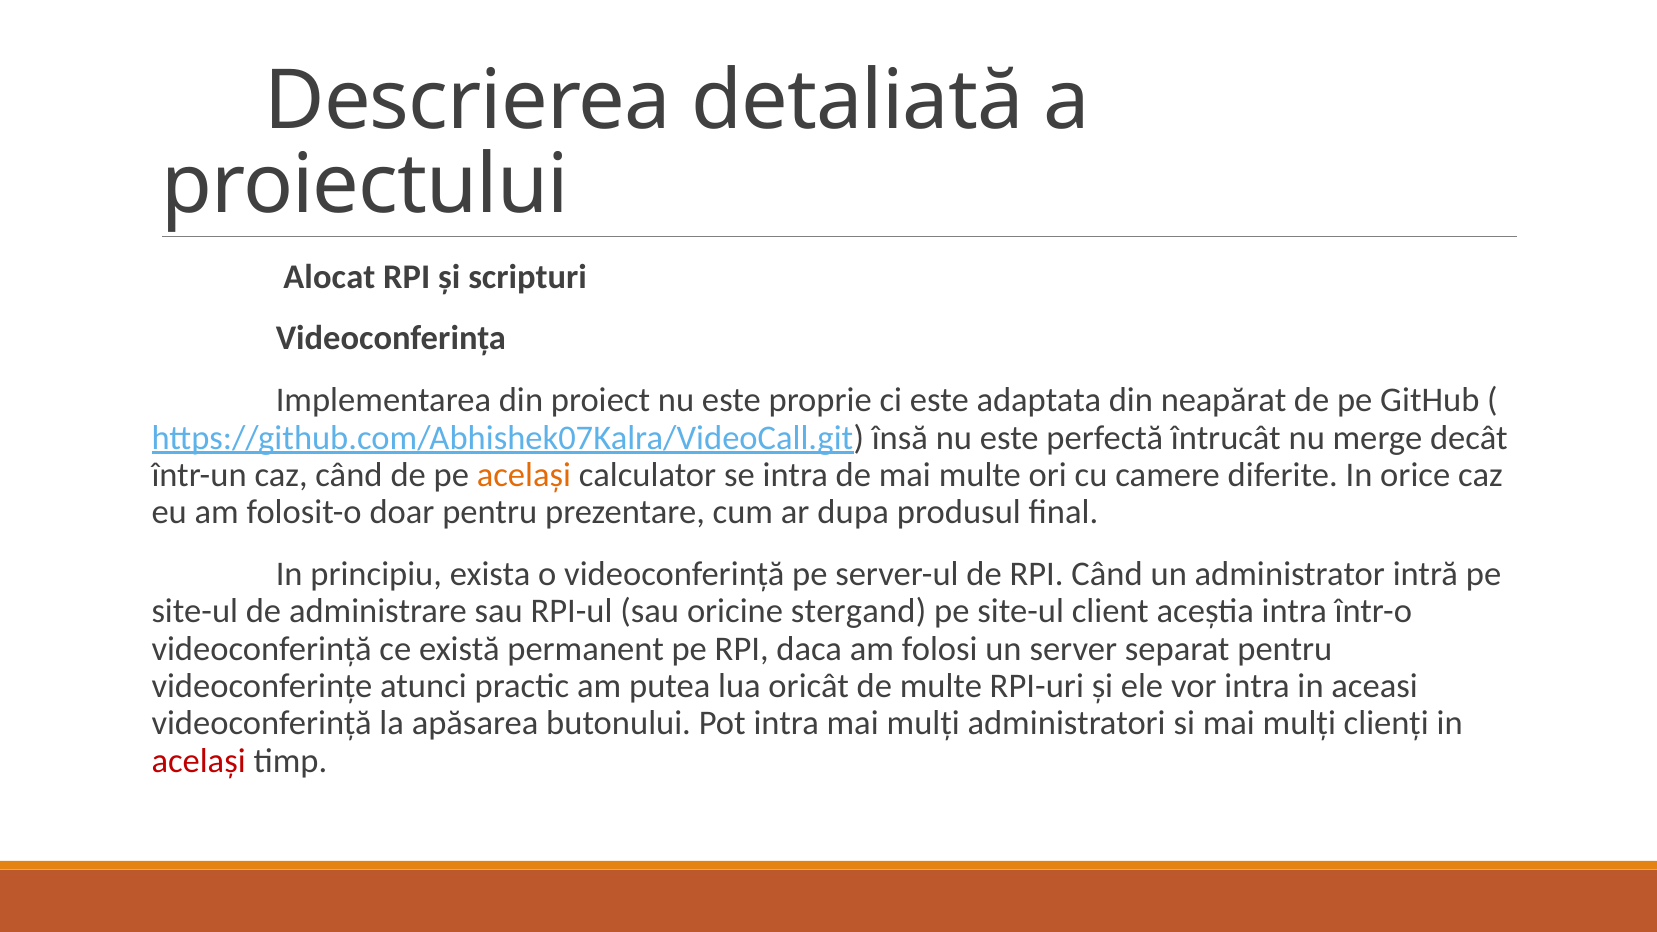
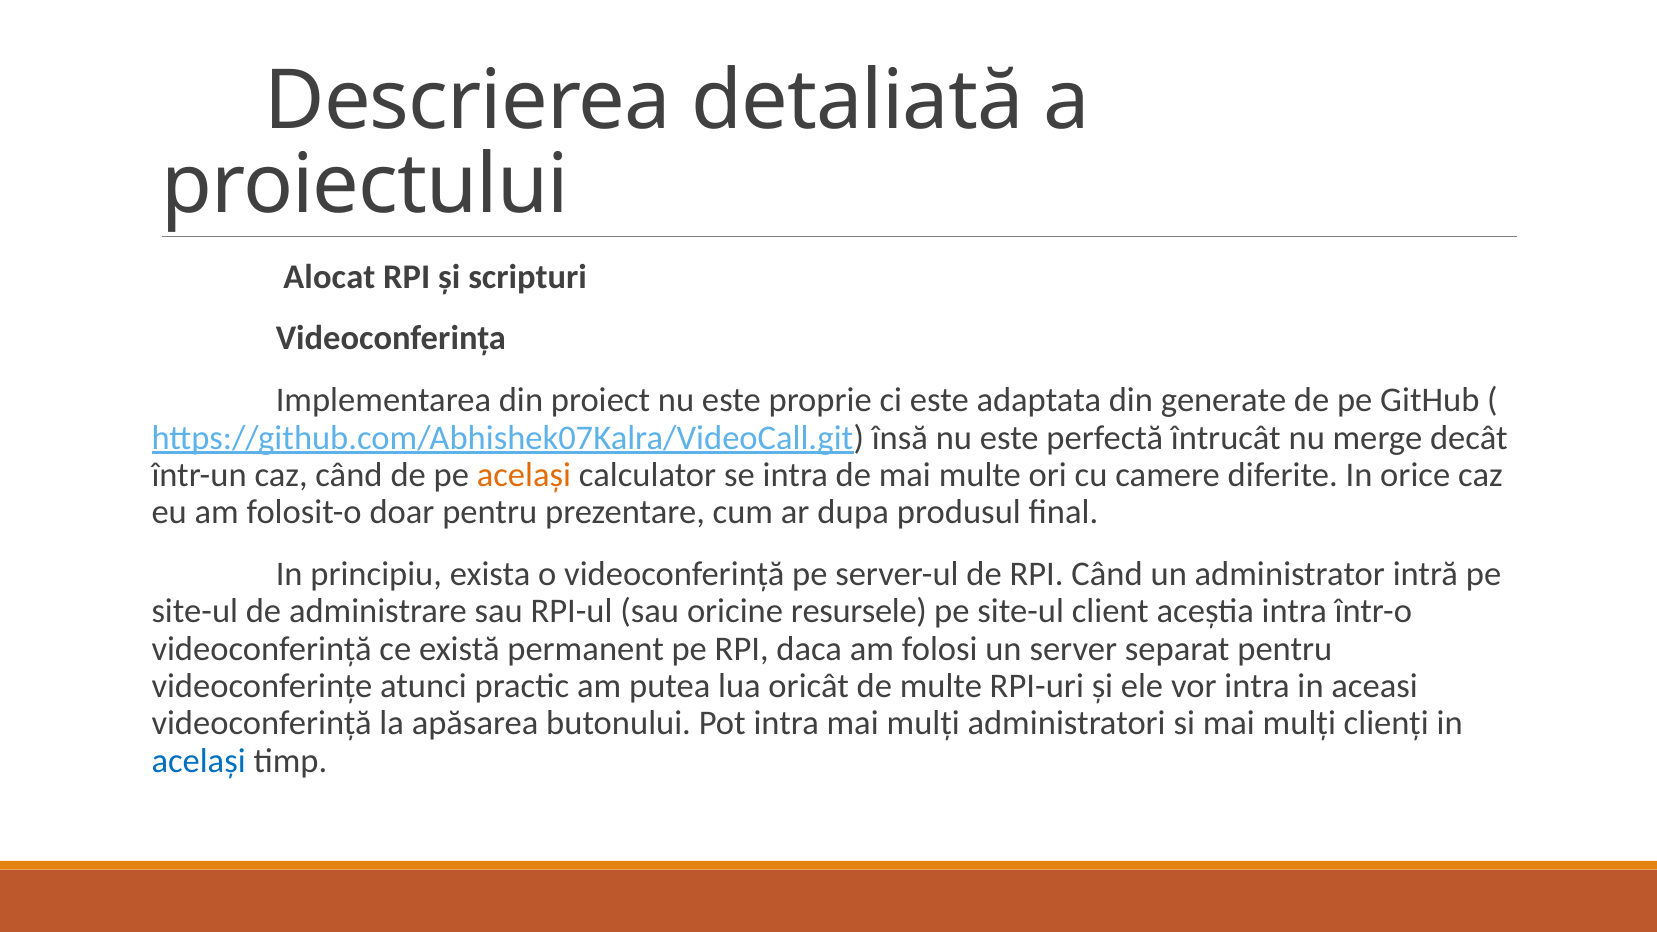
neapărat: neapărat -> generate (1224, 400)
stergand: stergand -> resursele (859, 611)
același colour: red -> blue (199, 761)
